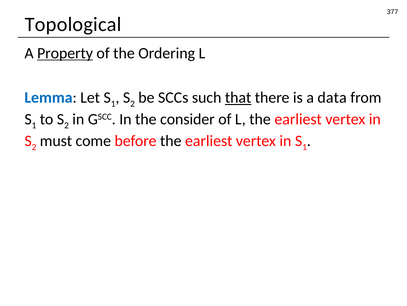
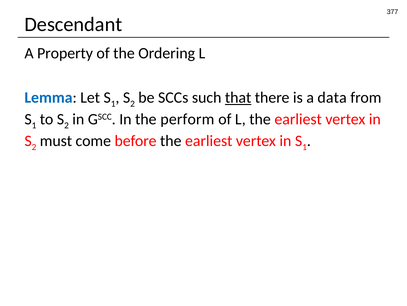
Topological: Topological -> Descendant (73, 24)
Property underline: present -> none (65, 53)
consider: consider -> perform (187, 119)
